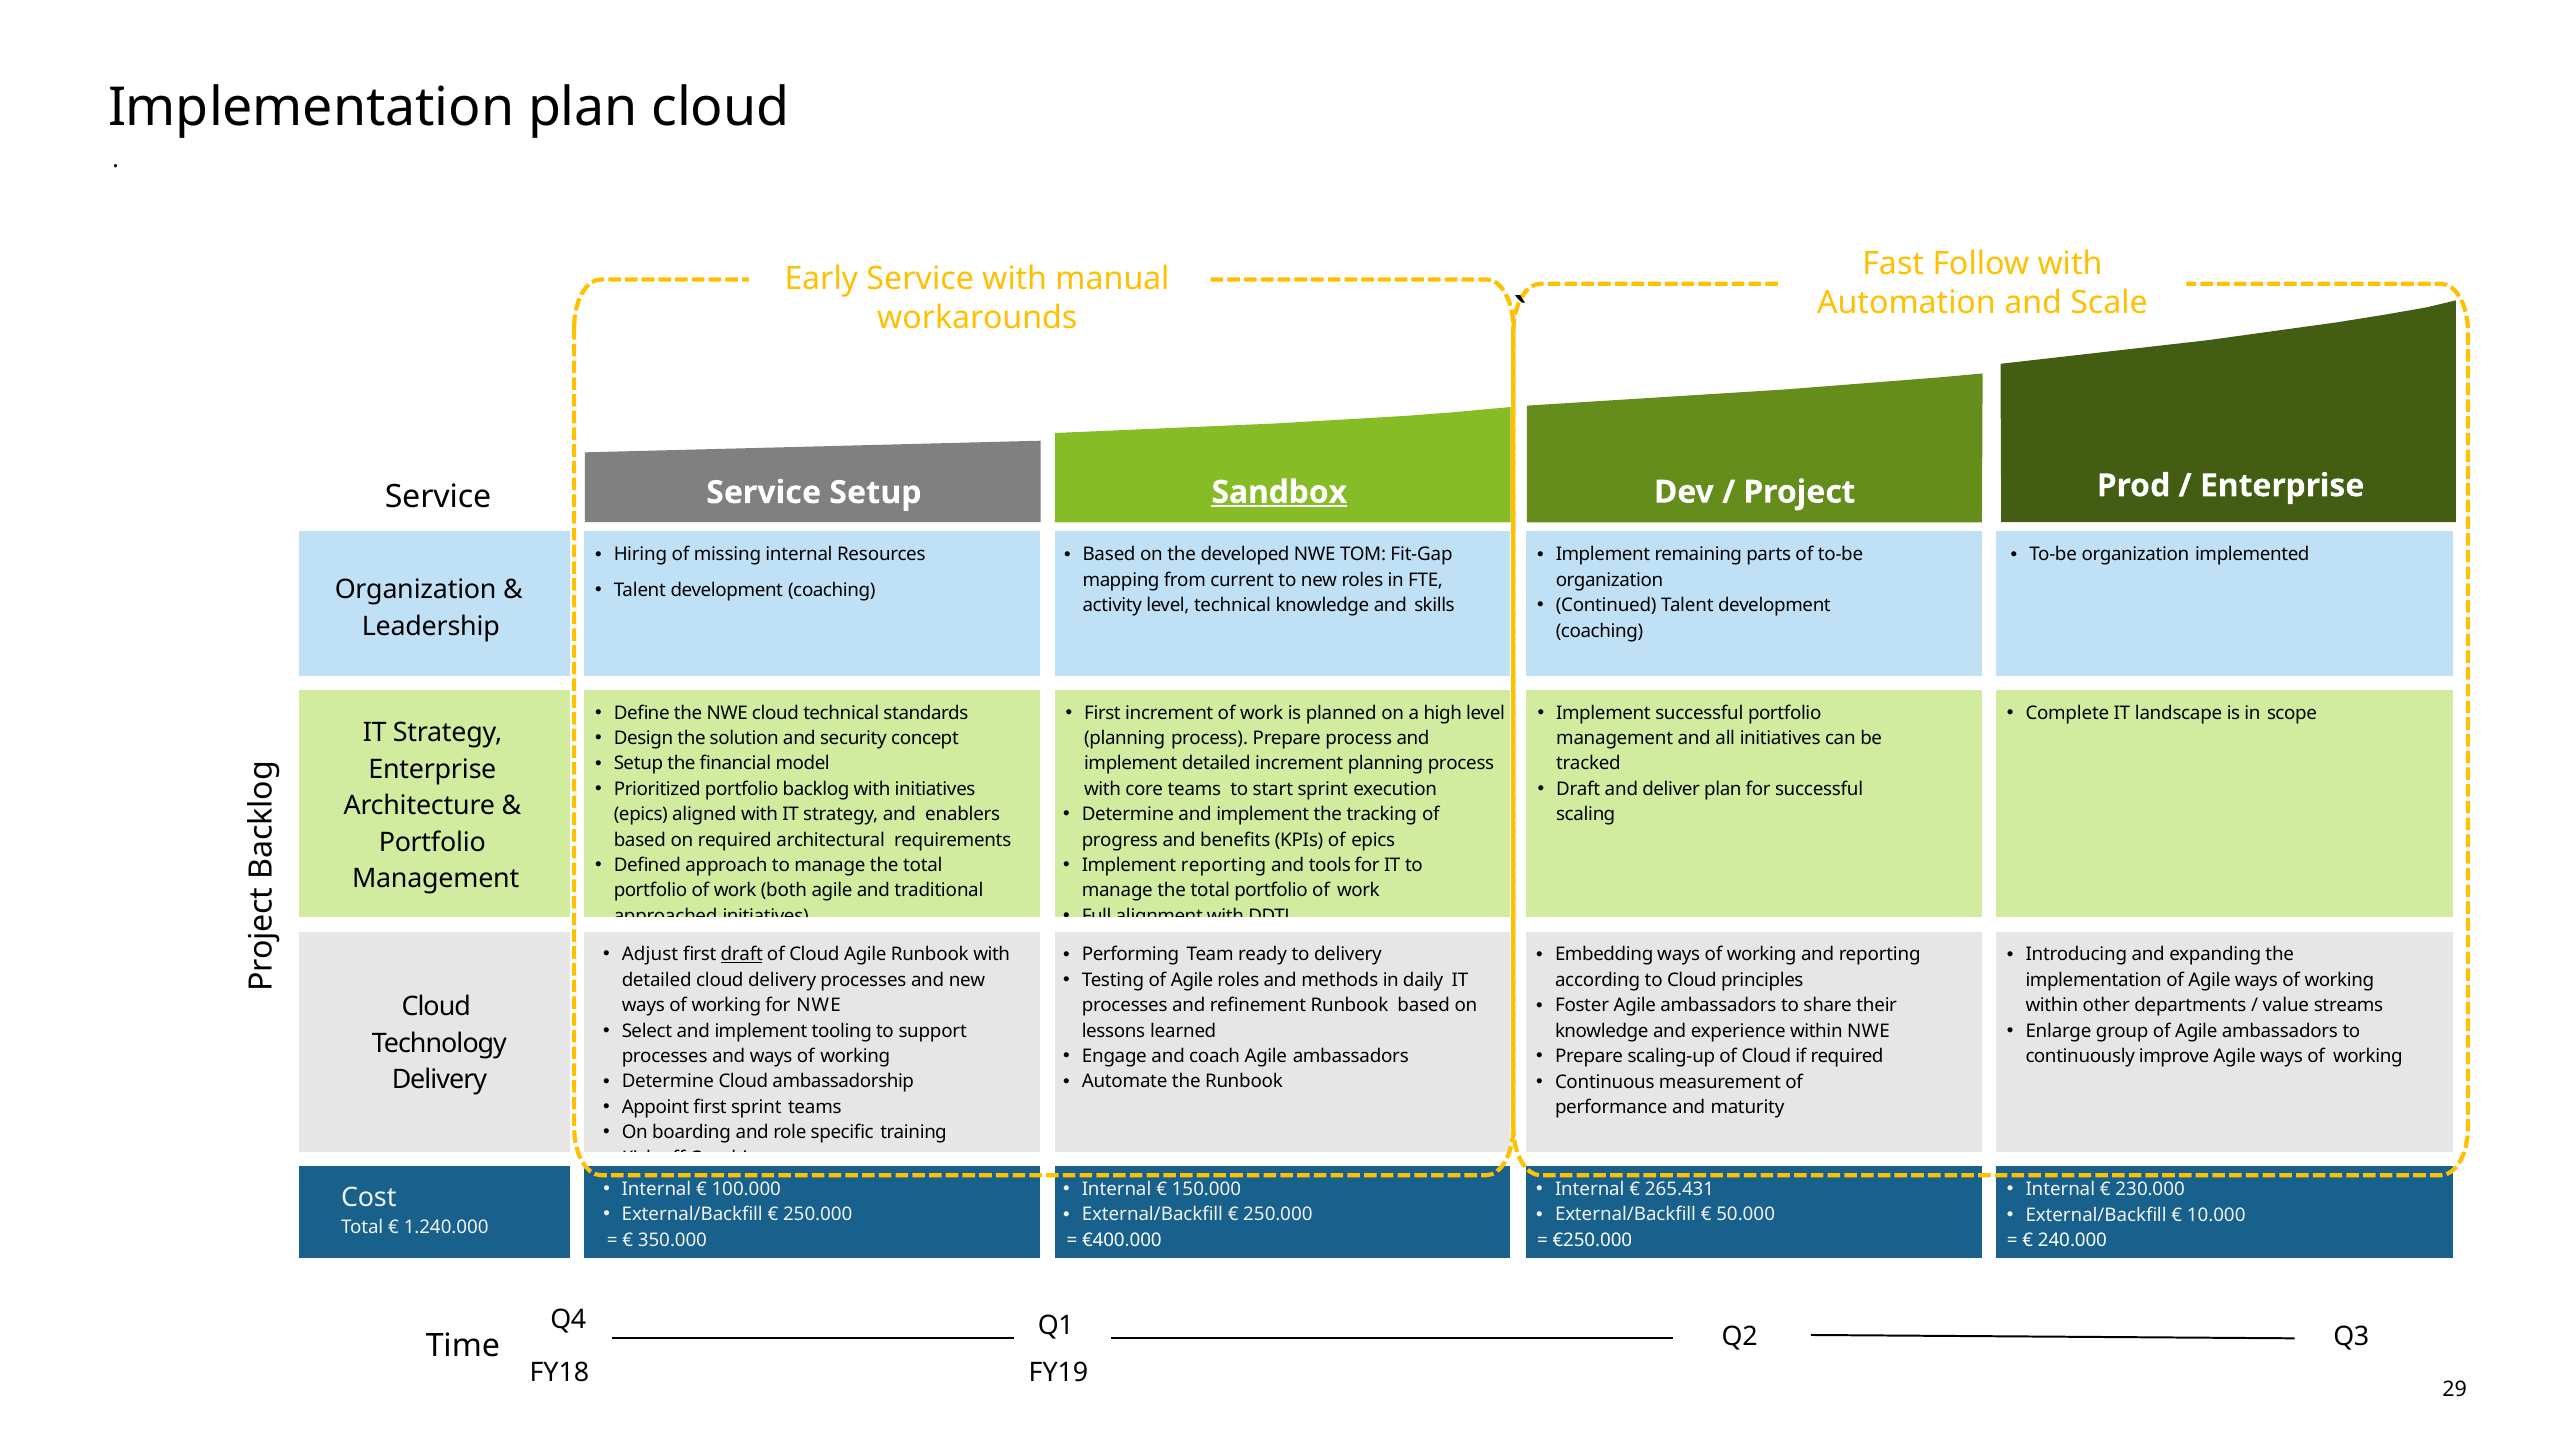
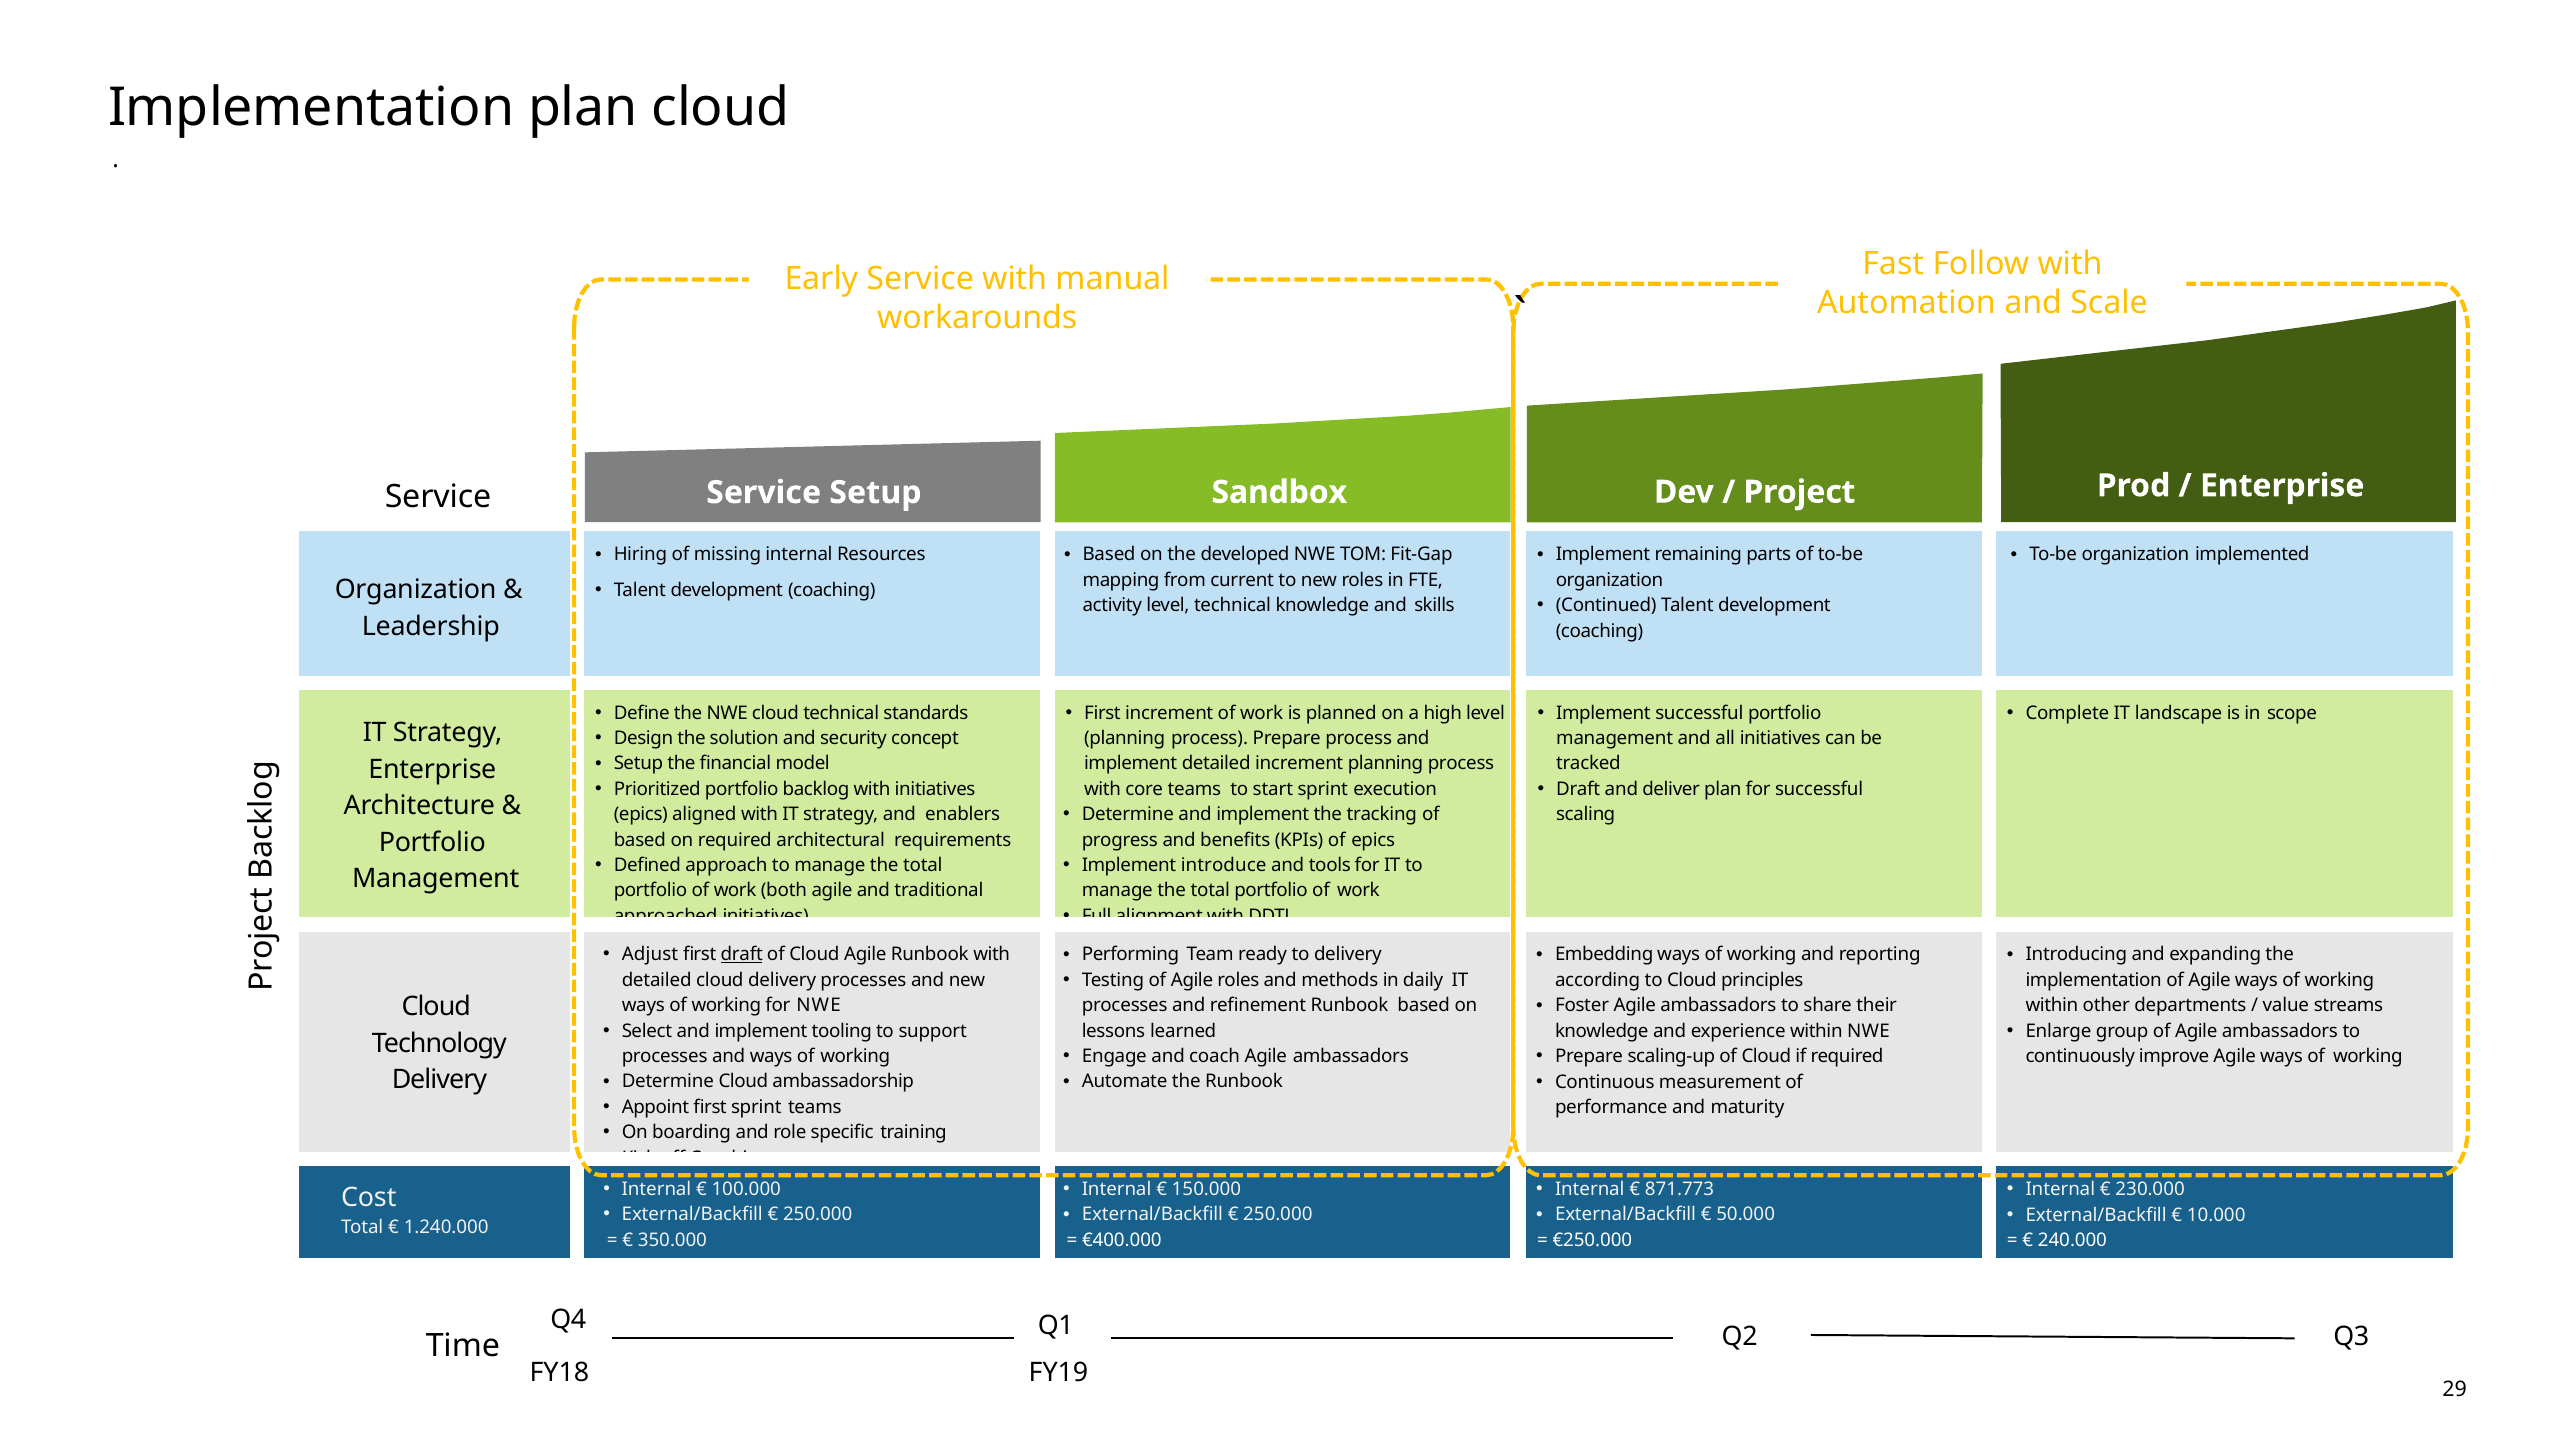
Sandbox underline: present -> none (1279, 492)
Implement reporting: reporting -> introduce (1224, 865)
265.431: 265.431 -> 871.773 (1680, 1189)
